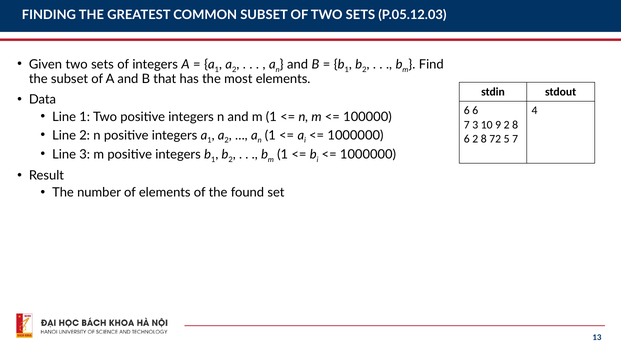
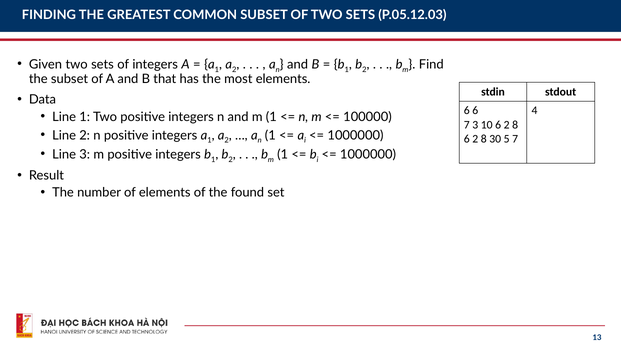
10 9: 9 -> 6 (498, 125)
72: 72 -> 30 (495, 139)
